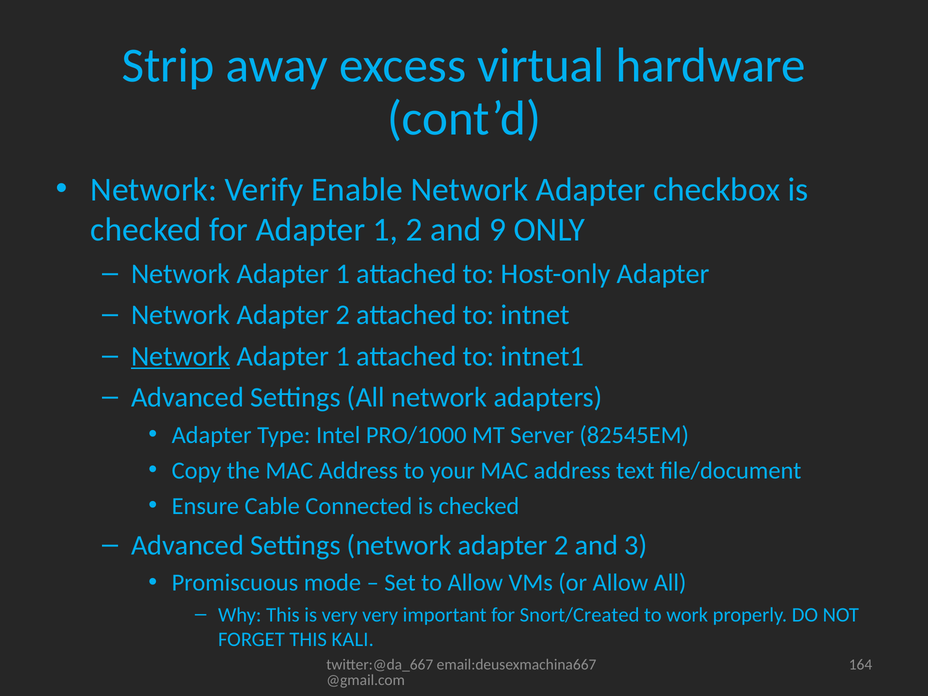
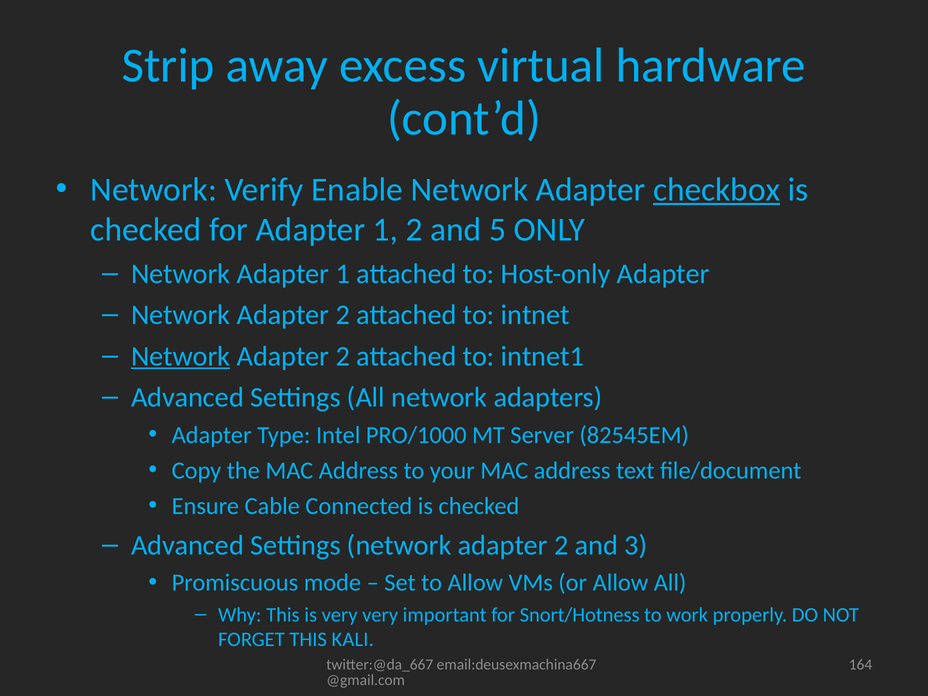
checkbox underline: none -> present (717, 189)
9: 9 -> 5 (498, 230)
1: 1 -> 2 (343, 356)
Snort/Created: Snort/Created -> Snort/Hotness (580, 615)
